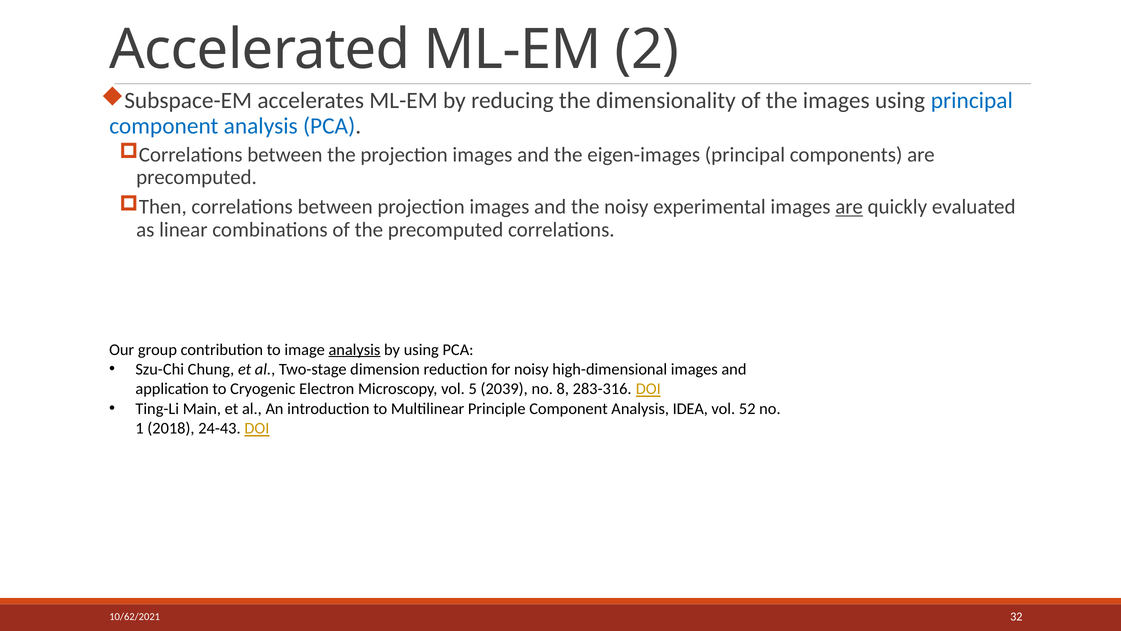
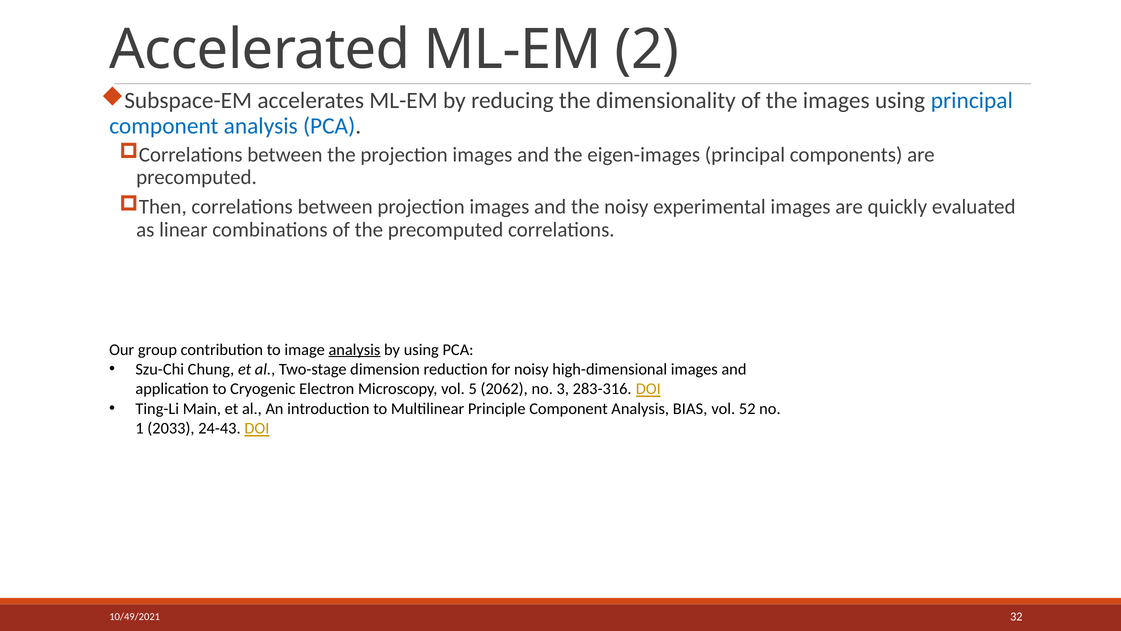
are underline: present -> none (849, 207)
2039: 2039 -> 2062 (504, 389)
8: 8 -> 3 (563, 389)
IDEA: IDEA -> BIAS (690, 409)
2018: 2018 -> 2033 (171, 428)
10/62/2021: 10/62/2021 -> 10/49/2021 (135, 616)
